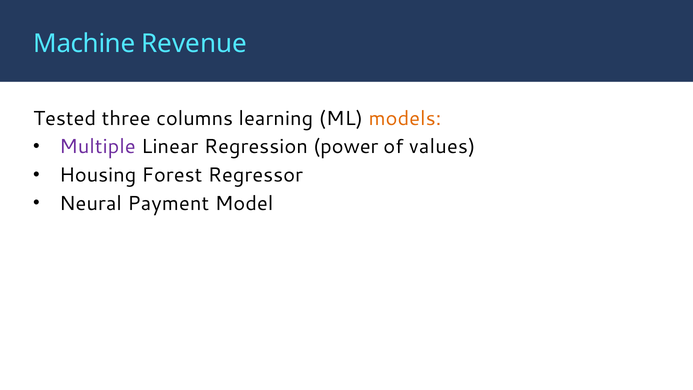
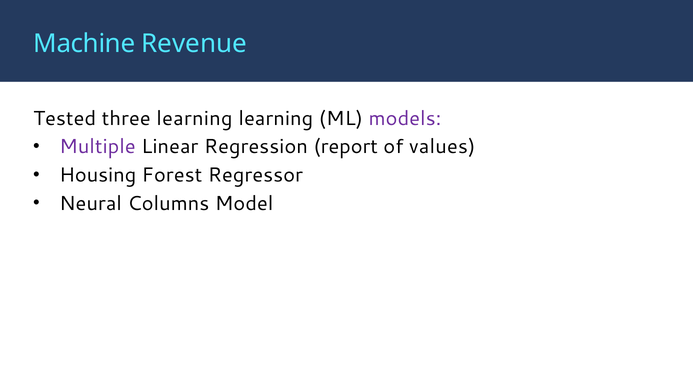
three columns: columns -> learning (194, 118)
models colour: orange -> purple (405, 118)
power: power -> report (346, 147)
Payment: Payment -> Columns (168, 203)
